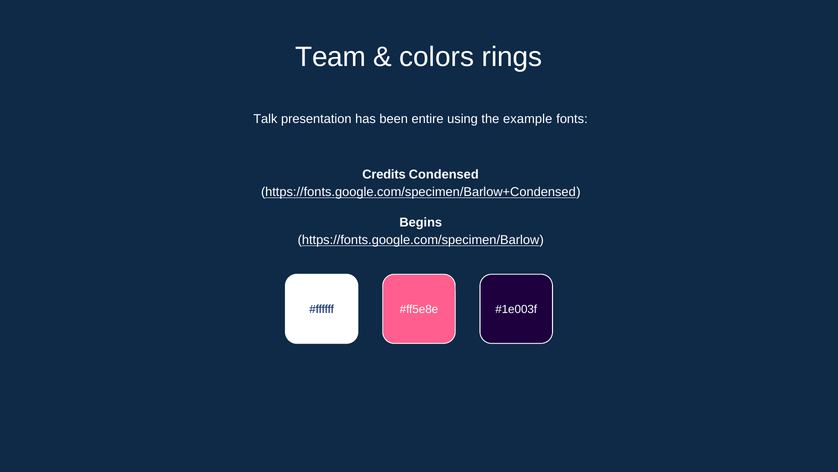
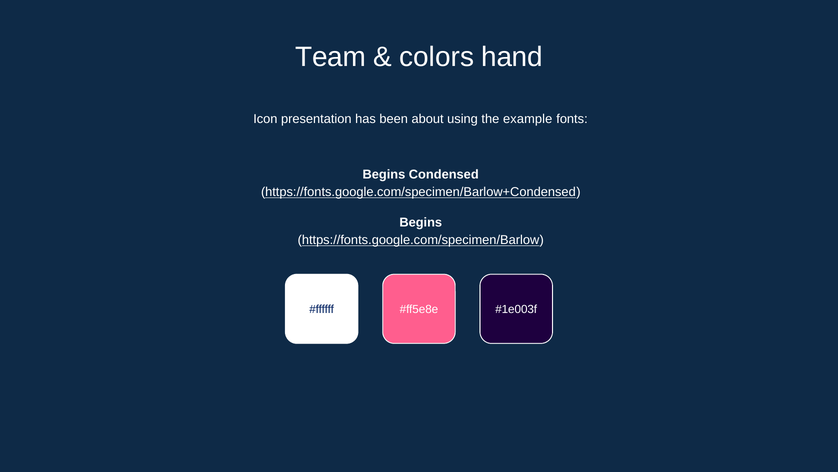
rings: rings -> hand (512, 57)
Talk: Talk -> Icon (265, 119)
entire: entire -> about (428, 119)
Credits: Credits -> Begins (384, 174)
